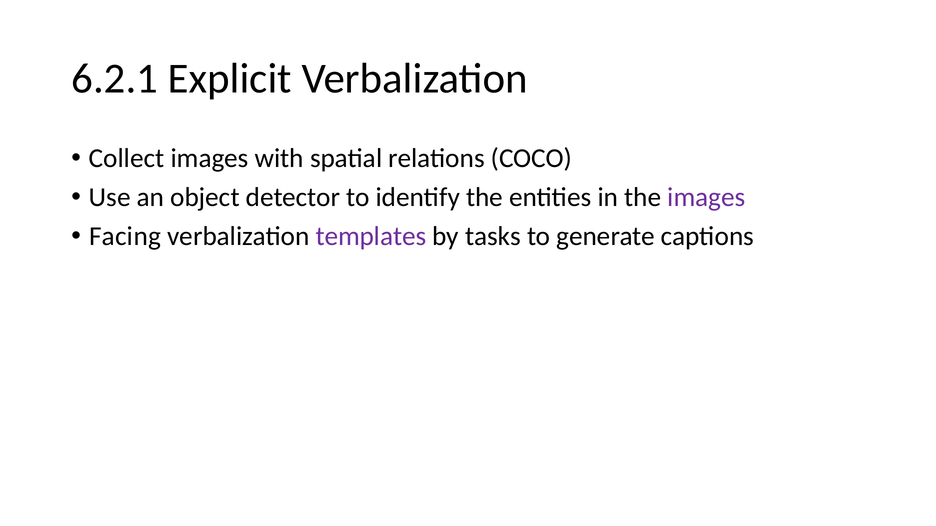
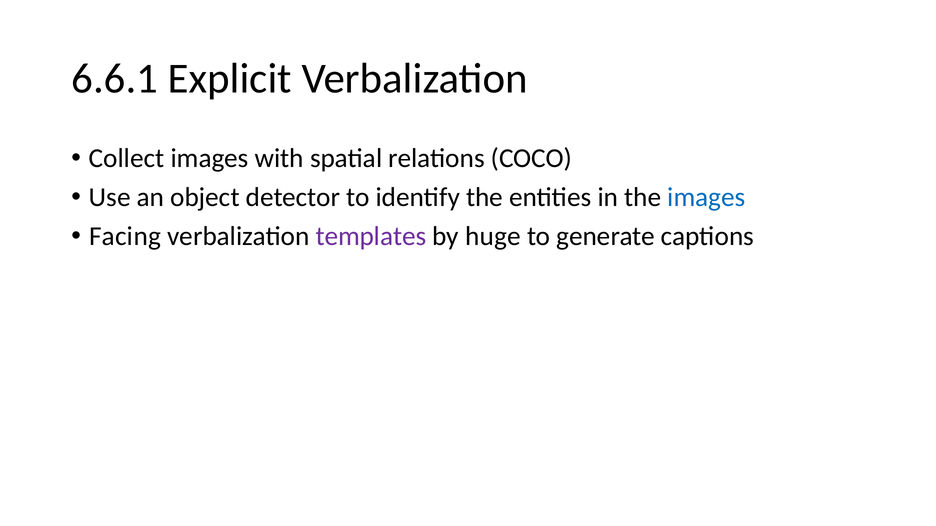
6.2.1: 6.2.1 -> 6.6.1 (115, 79)
images colour: purple -> blue (706, 197)
tasks: tasks -> huge (493, 237)
